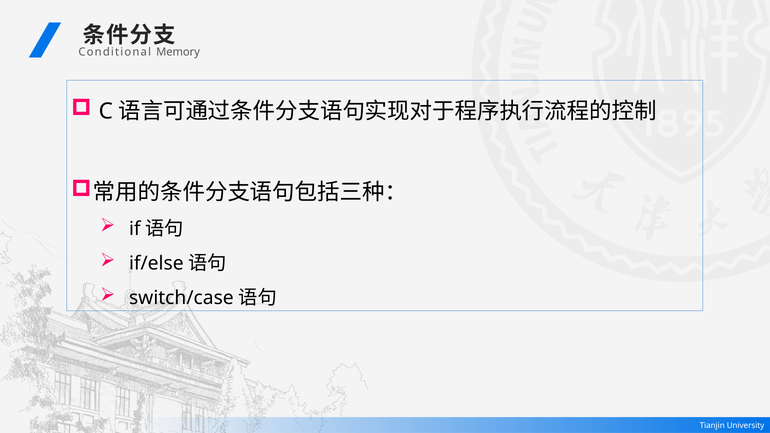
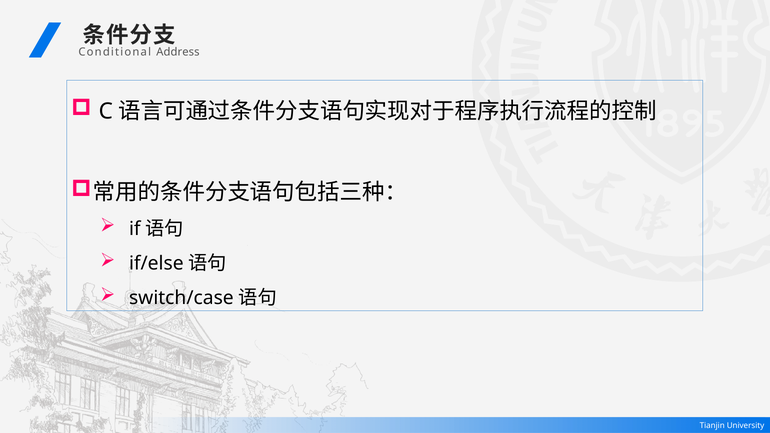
Memory: Memory -> Address (178, 52)
